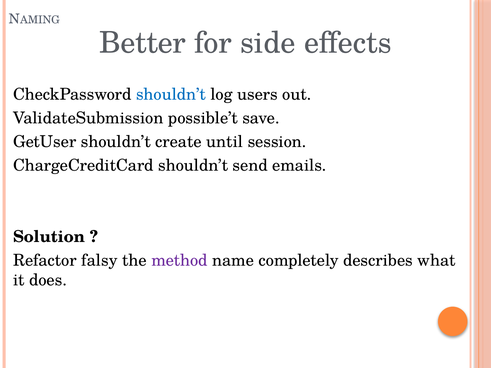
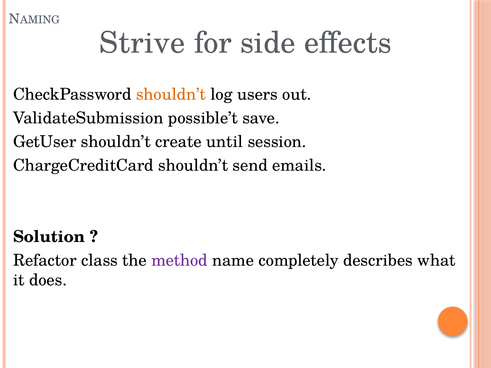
Better: Better -> Strive (142, 43)
shouldn’t colour: blue -> orange (171, 94)
falsy: falsy -> class (100, 261)
